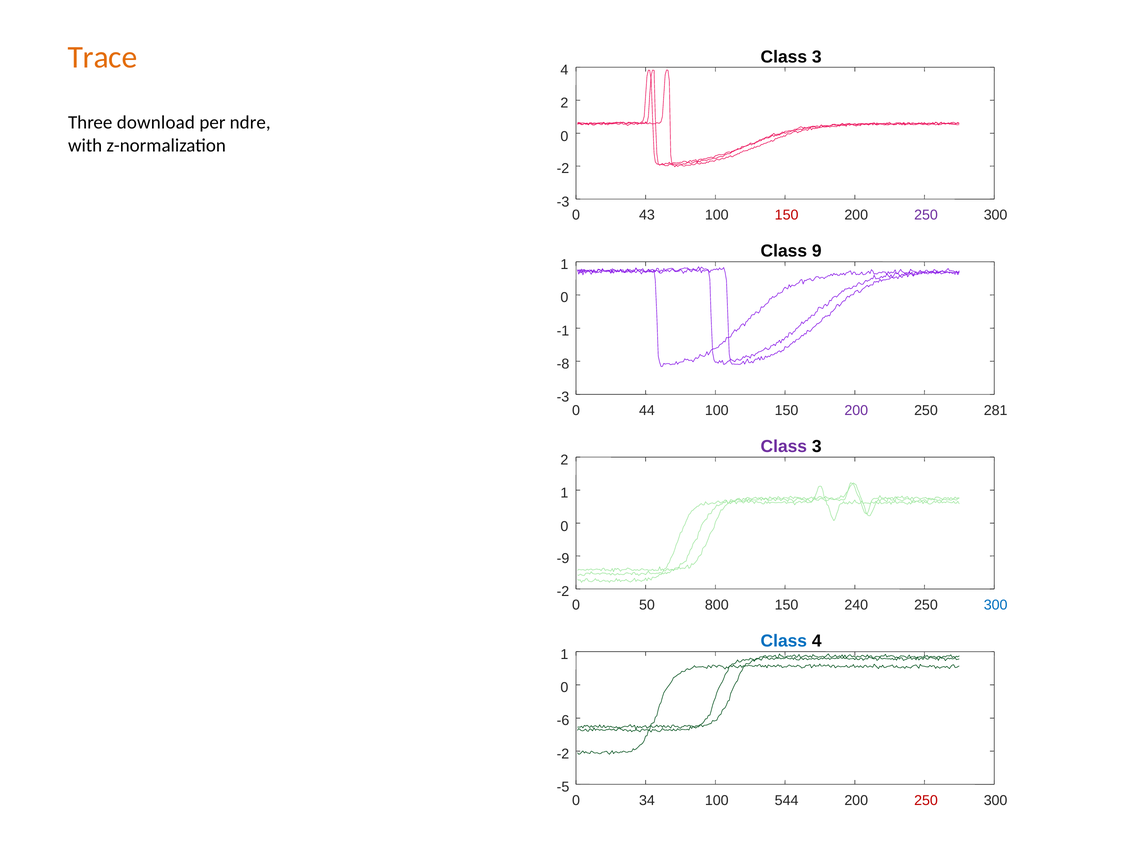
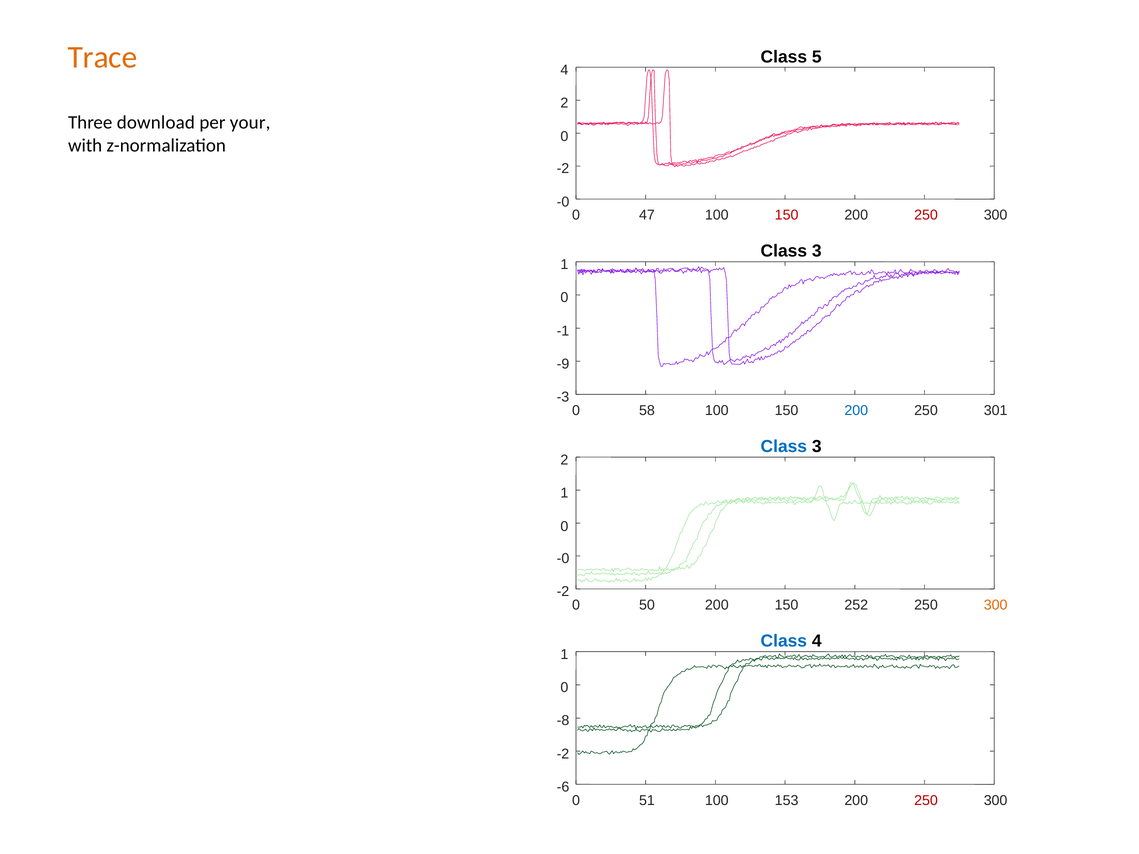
3: 3 -> 5 (817, 57)
ndre: ndre -> your (250, 123)
-3: -3 -> -0 (563, 202)
43: 43 -> 47 (647, 215)
250 colour: purple -> red (926, 215)
9: 9 -> 3 (817, 251)
-8: -8 -> -9 (563, 364)
44: 44 -> 58 (647, 411)
200 colour: purple -> blue (856, 411)
281: 281 -> 301 (996, 411)
Class colour: purple -> blue (784, 447)
-9: -9 -> -0 (563, 559)
50 800: 800 -> 200 (717, 605)
240: 240 -> 252 (856, 605)
300 colour: blue -> orange (996, 605)
-6: -6 -> -8 (563, 721)
-5: -5 -> -6 (563, 787)
34: 34 -> 51 (647, 801)
544: 544 -> 153 (787, 801)
